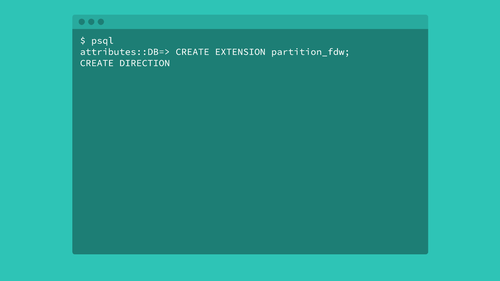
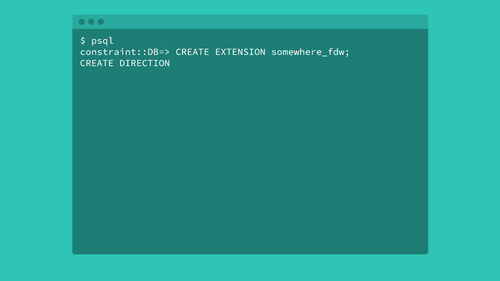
attributes::DB=>: attributes::DB=> -> constraint::DB=> (125, 52)
partition_fdw: partition_fdw -> somewhere_fdw (311, 52)
